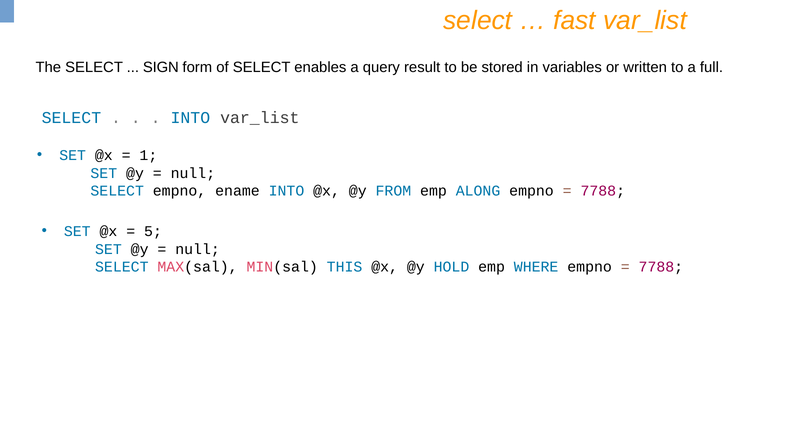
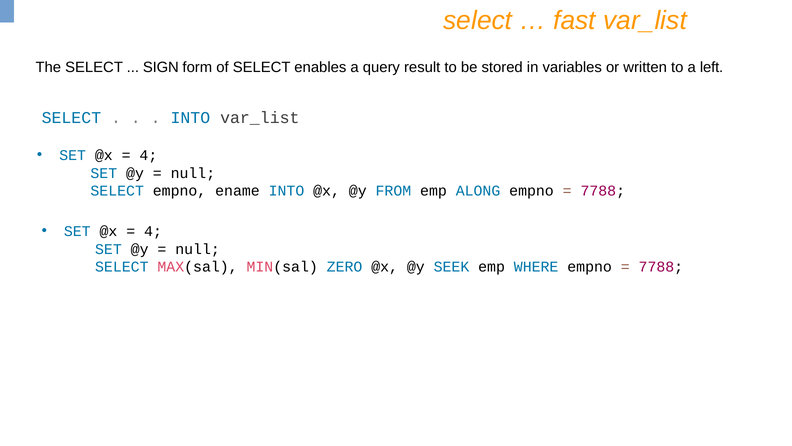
full: full -> left (712, 67)
1: 1 -> 4 (148, 155)
5: 5 -> 4 (153, 231)
THIS: THIS -> ZERO (345, 267)
HOLD: HOLD -> SEEK (451, 267)
